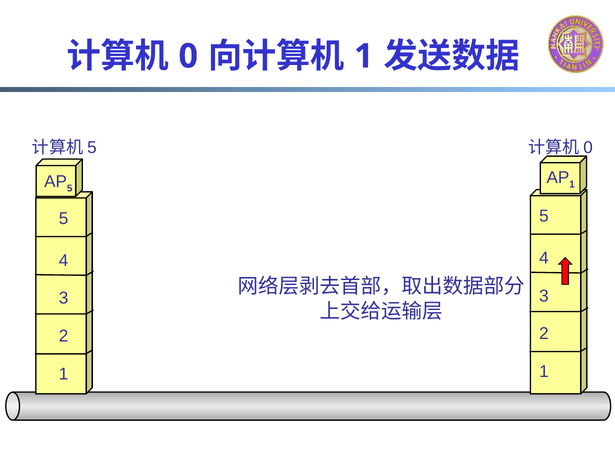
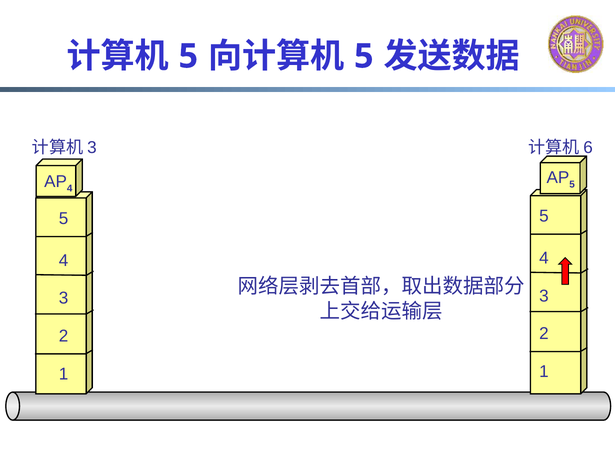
0: 0 -> 5 (188, 56)
1: 1 -> 5 (364, 56)
5: 5 -> 3 (92, 147)
0: 0 -> 6 (588, 147)
1: 1 -> 5 (572, 184)
5: 5 -> 4 (70, 188)
